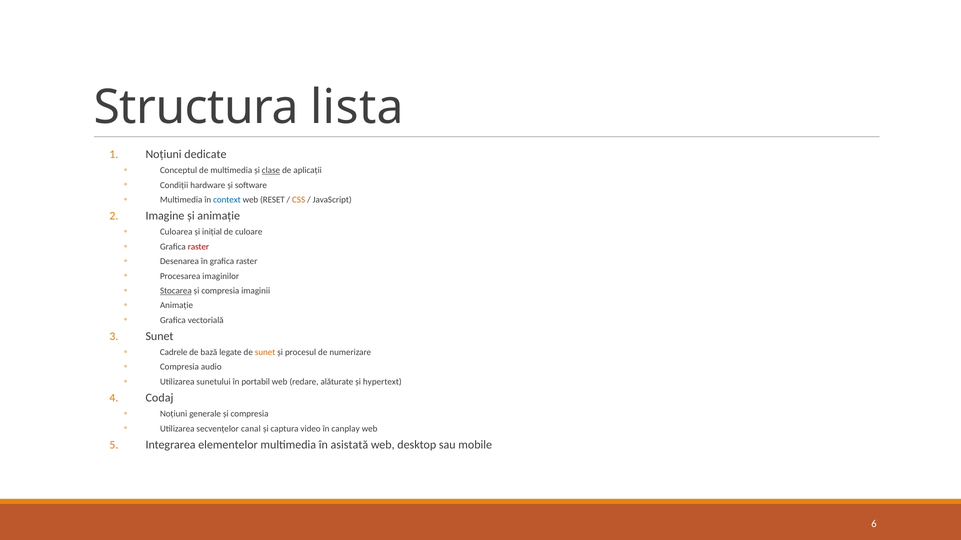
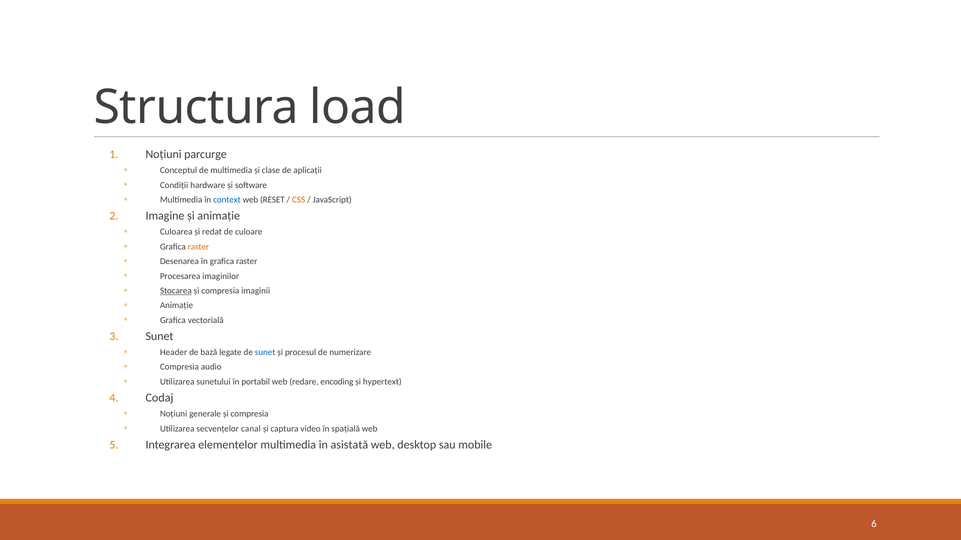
lista: lista -> load (357, 108)
dedicate: dedicate -> parcurge (206, 154)
clase underline: present -> none (271, 171)
inițial: inițial -> redat (212, 232)
raster colour: red -> orange (198, 247)
Cadrele: Cadrele -> Header (174, 353)
sunet colour: orange -> blue (265, 353)
alăturate: alăturate -> encoding (337, 382)
canplay: canplay -> spațială (346, 429)
